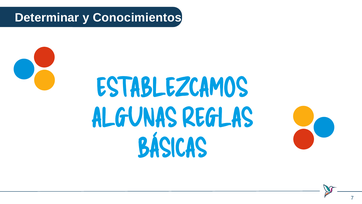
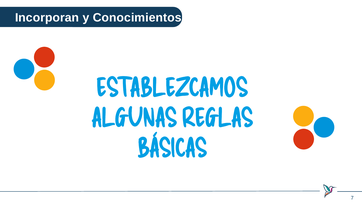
Determinar: Determinar -> Incorporan (47, 18)
